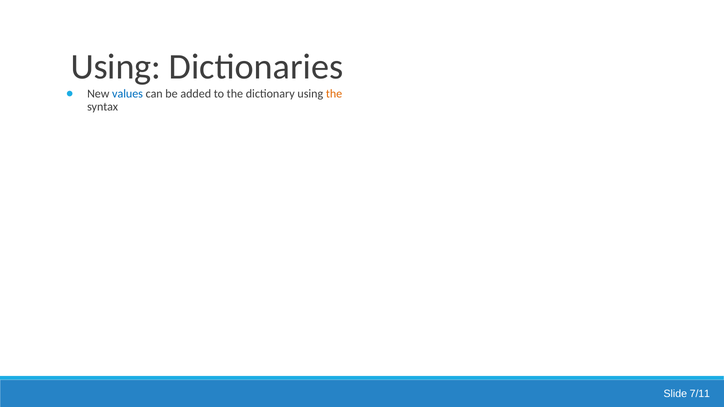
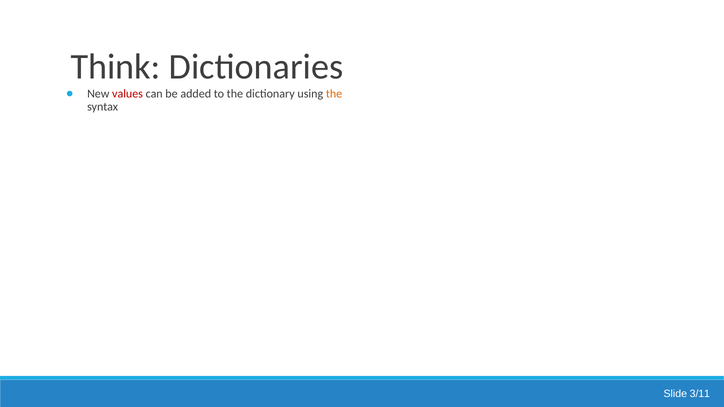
Using: Using -> Think (116, 67)
values colour: blue -> red (128, 94)
7/11: 7/11 -> 3/11 (700, 394)
